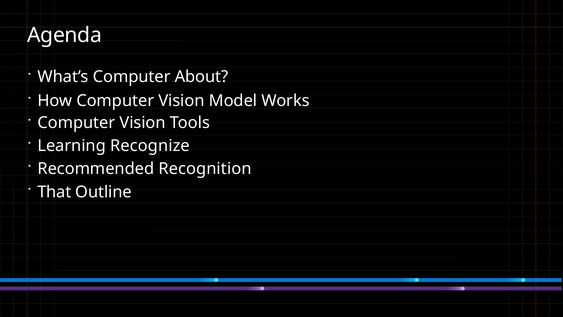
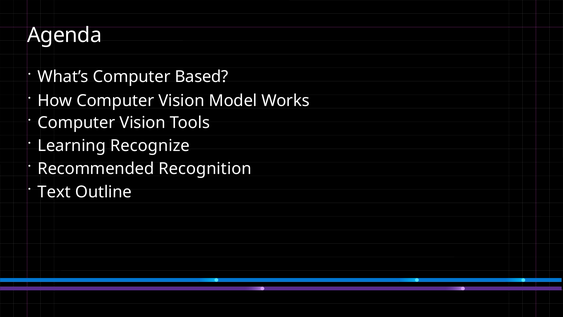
About: About -> Based (202, 77)
That: That -> Text (54, 192)
